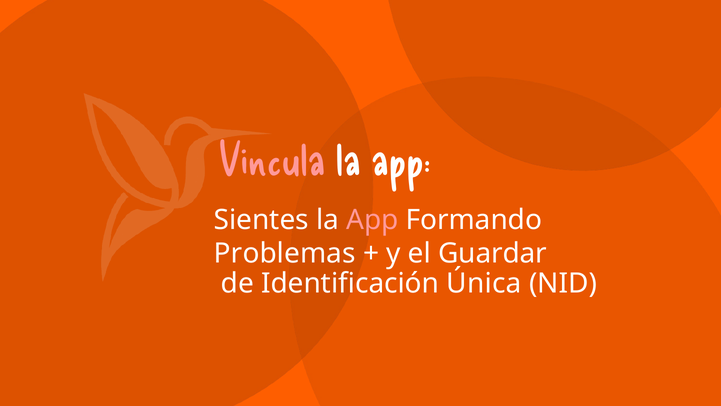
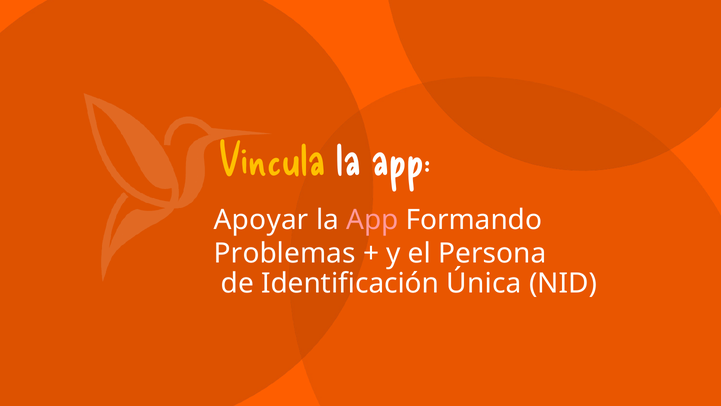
Vincula colour: pink -> yellow (272, 161)
Sientes: Sientes -> Apoyar (261, 220)
Guardar: Guardar -> Persona (492, 253)
